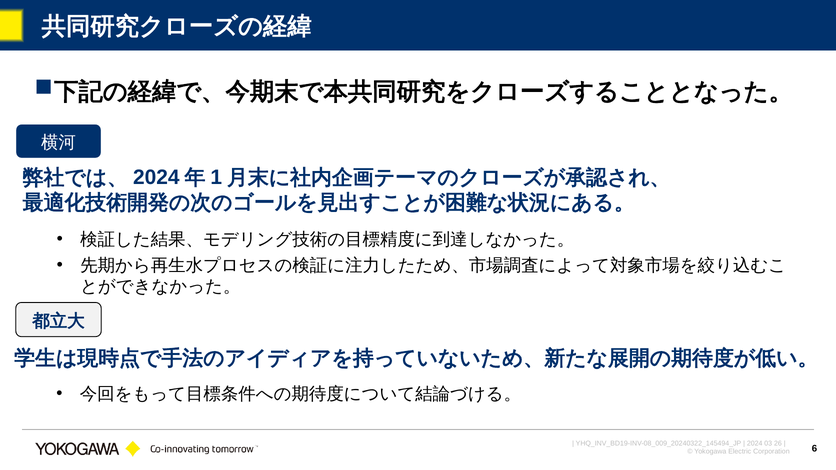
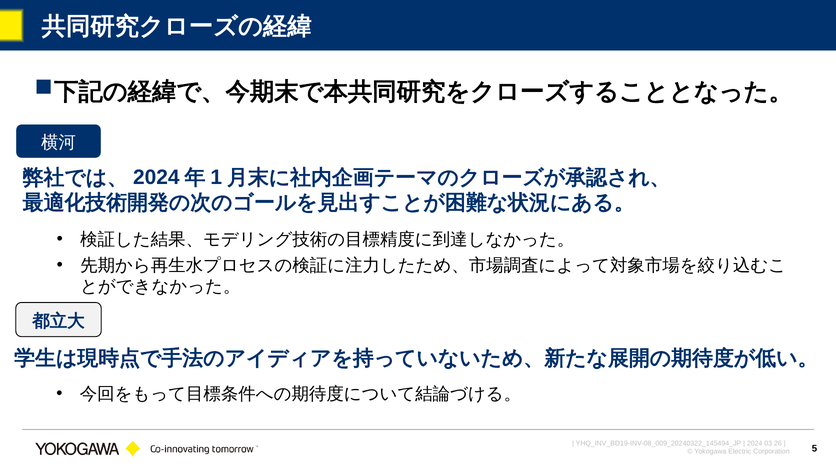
6: 6 -> 5 (814, 449)
